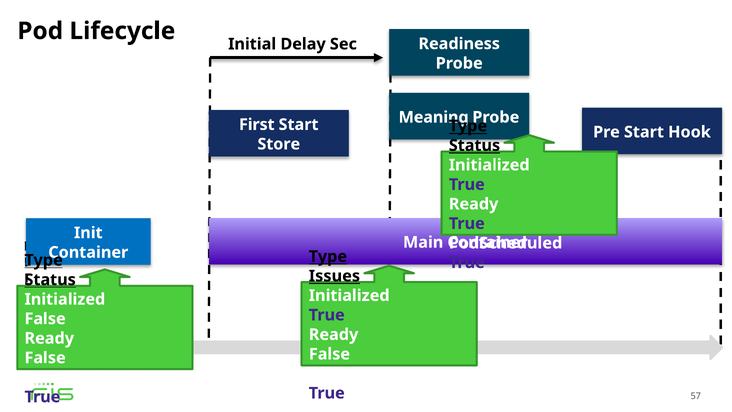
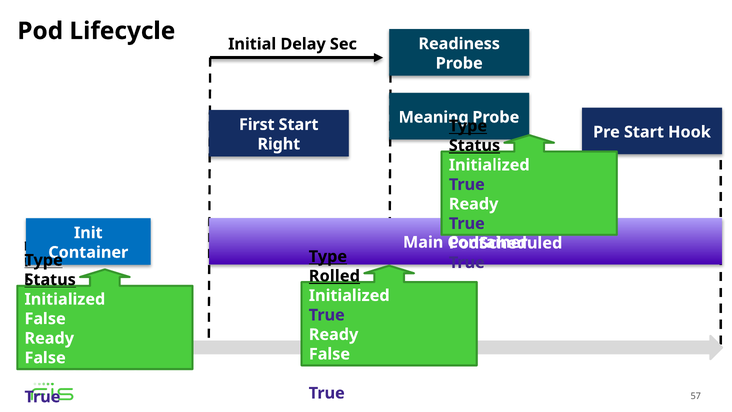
Store: Store -> Right (279, 144)
Issues: Issues -> Rolled (334, 276)
